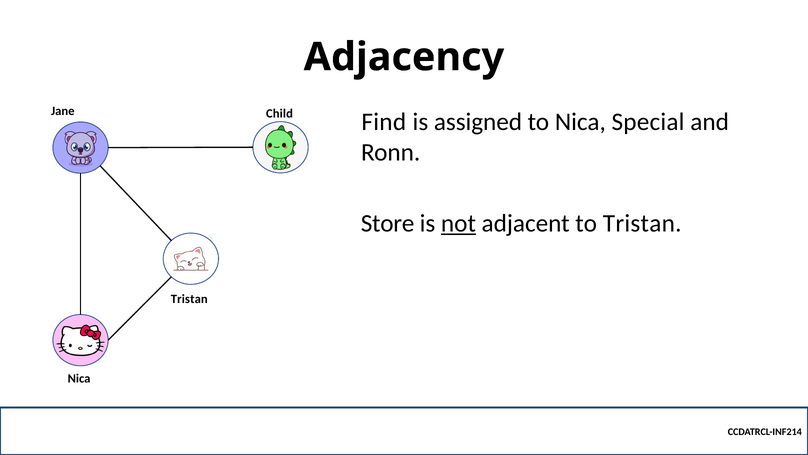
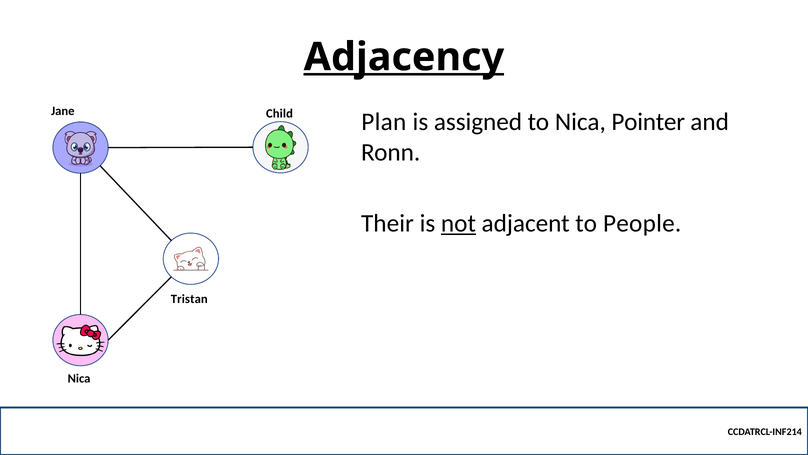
Adjacency underline: none -> present (404, 57)
Find: Find -> Plan (384, 122)
Special: Special -> Pointer (648, 122)
Store: Store -> Their (387, 223)
to Tristan: Tristan -> People (642, 223)
